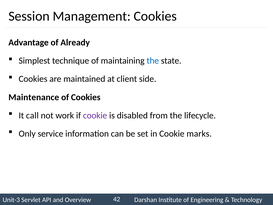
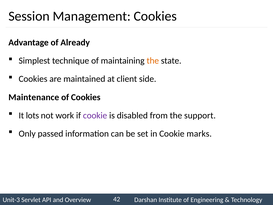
the colour: blue -> orange (153, 61)
call: call -> lots (32, 115)
lifecycle: lifecycle -> support (200, 115)
service: service -> passed (50, 133)
